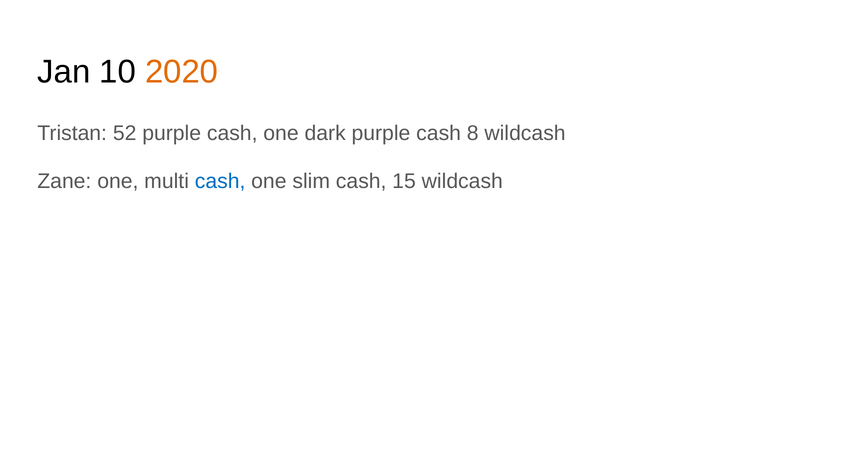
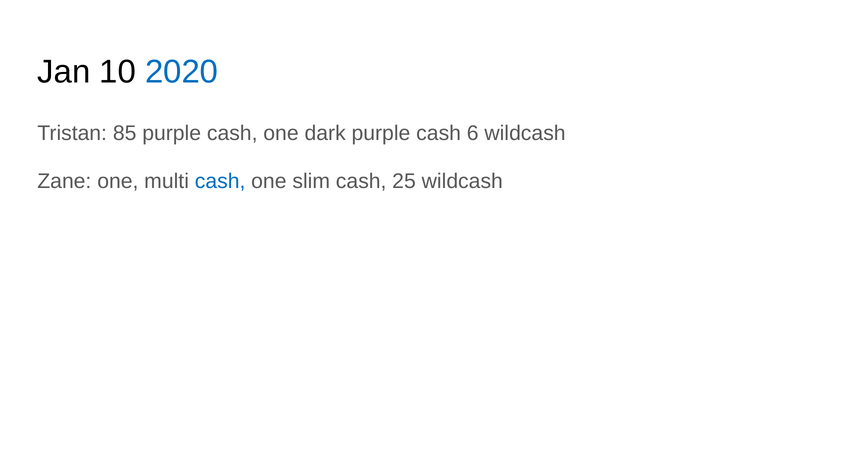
2020 colour: orange -> blue (182, 72)
52: 52 -> 85 (125, 133)
8: 8 -> 6 (473, 133)
15: 15 -> 25 (404, 181)
